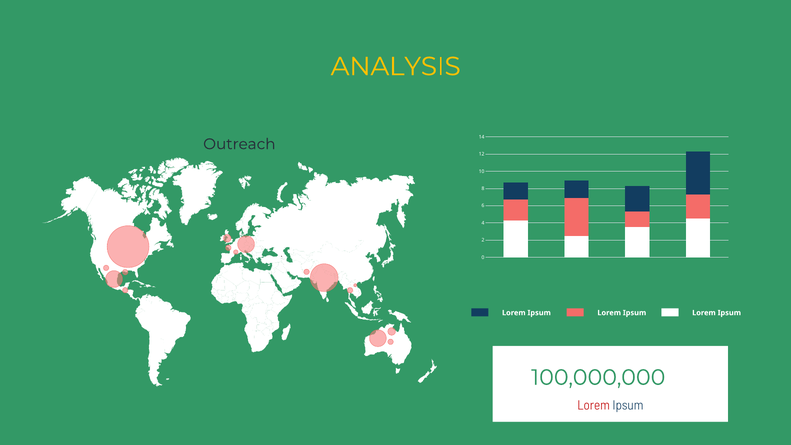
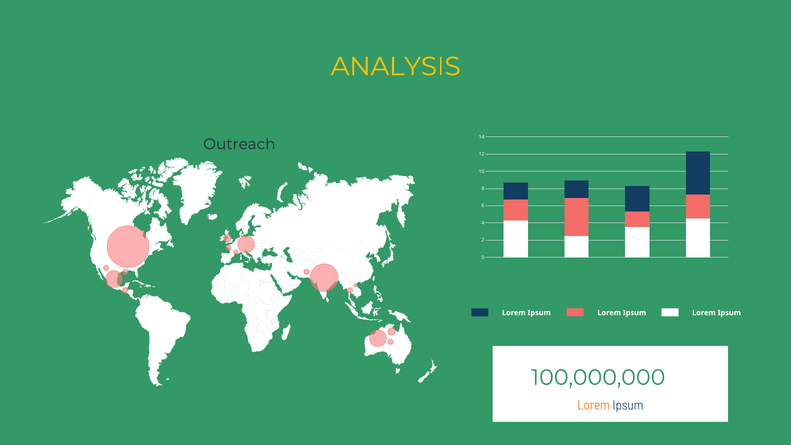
Lorem colour: red -> orange (594, 405)
